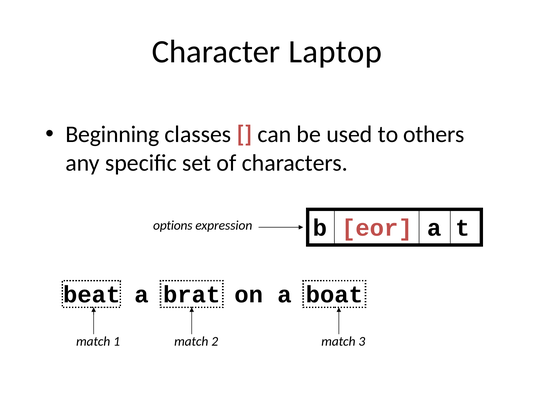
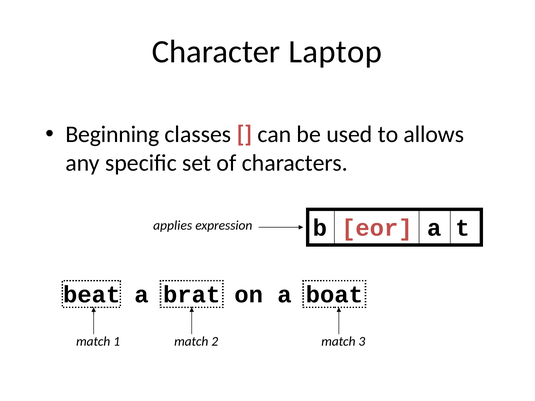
others: others -> allows (434, 135)
options: options -> applies (173, 226)
